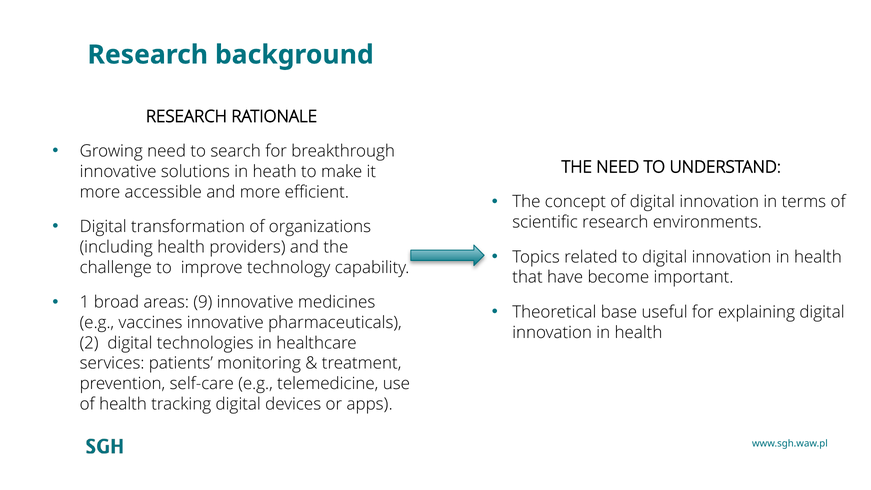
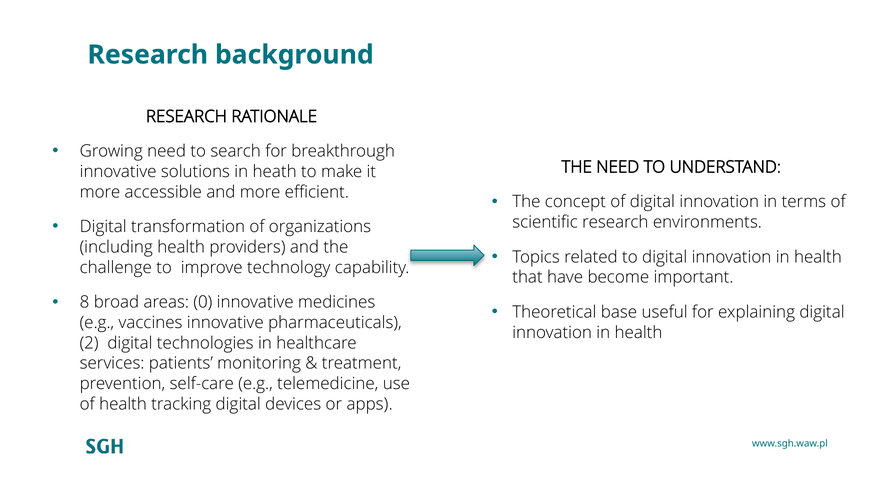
1: 1 -> 8 (85, 302)
9: 9 -> 0 (203, 302)
